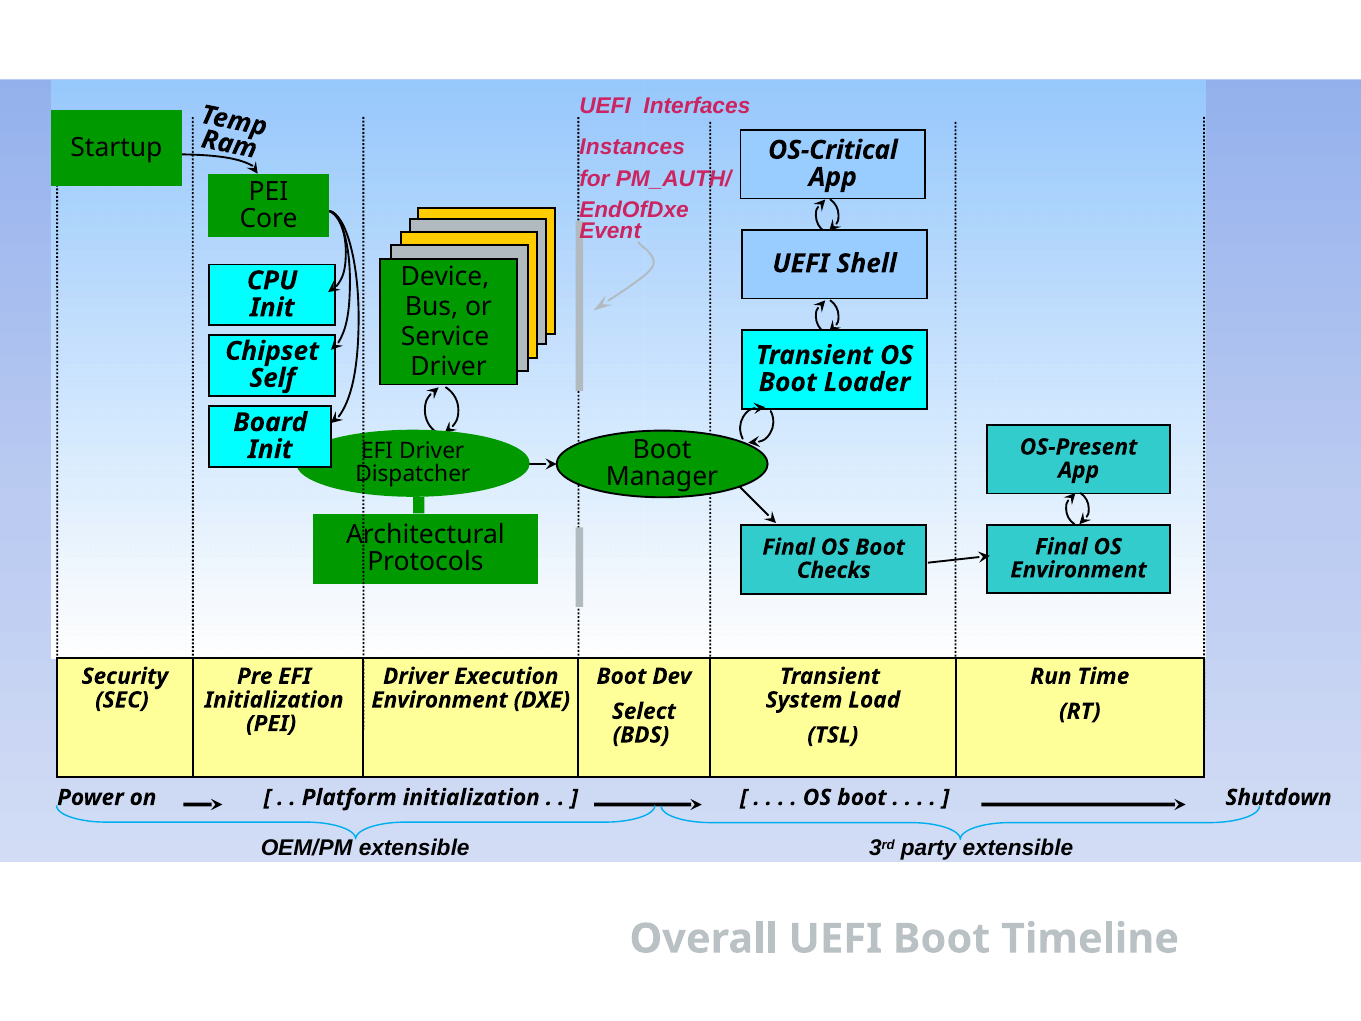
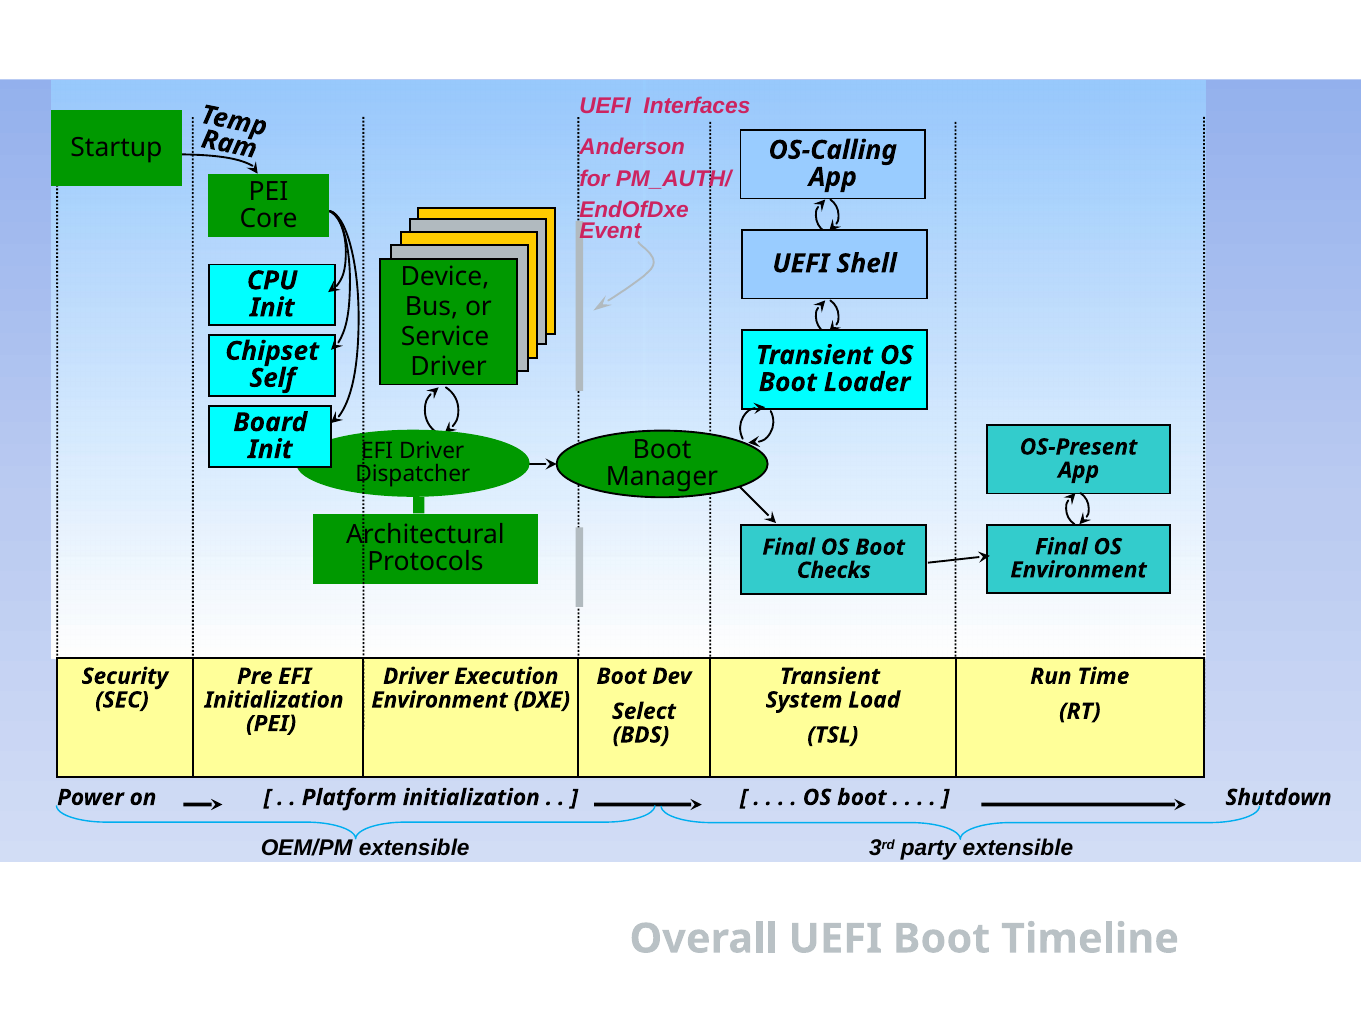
Instances: Instances -> Anderson (632, 147)
OS-Critical: OS-Critical -> OS-Calling (833, 150)
